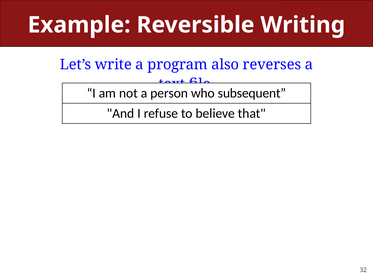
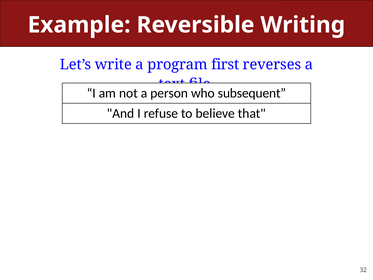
also: also -> first (225, 64)
